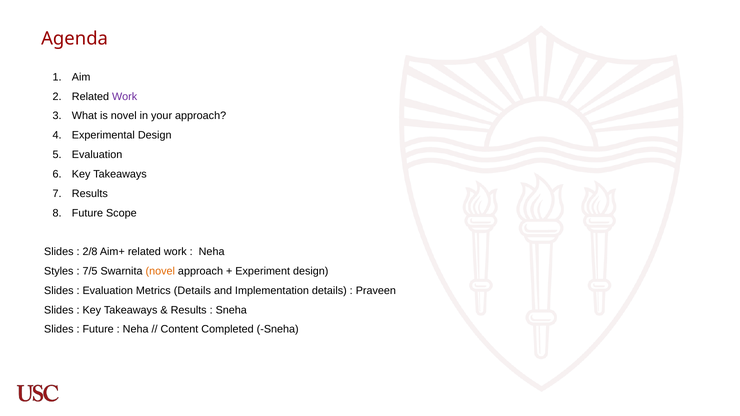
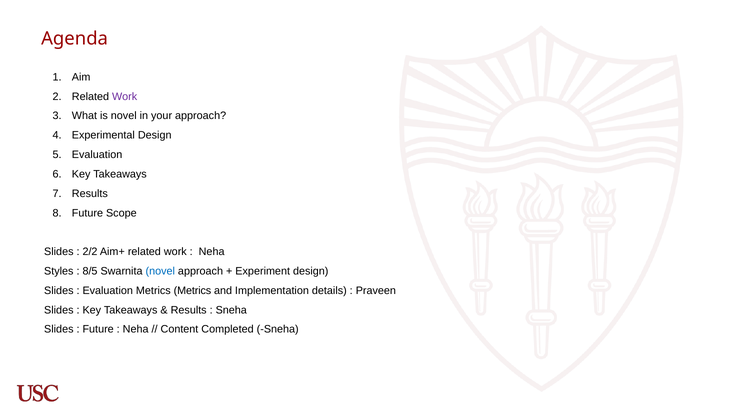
2/8: 2/8 -> 2/2 (90, 252)
7/5: 7/5 -> 8/5 (90, 271)
novel colour: orange -> blue (160, 271)
Metrics Details: Details -> Metrics (192, 291)
